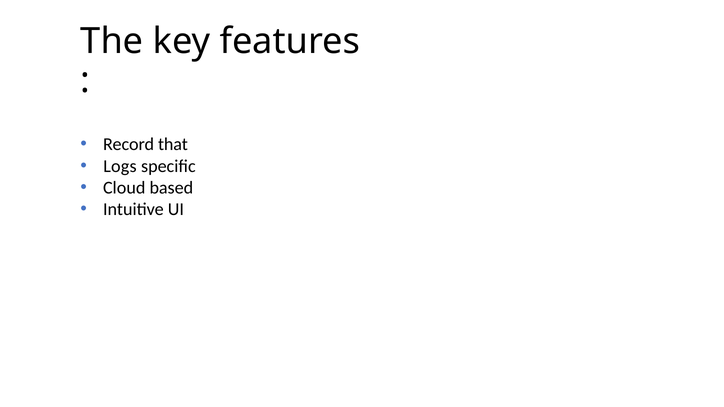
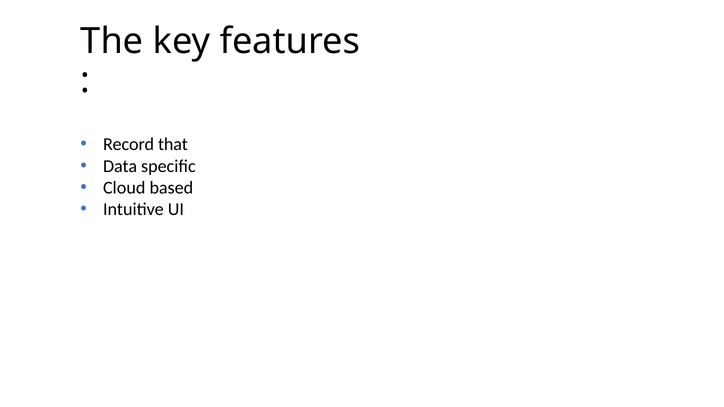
Logs: Logs -> Data (120, 166)
